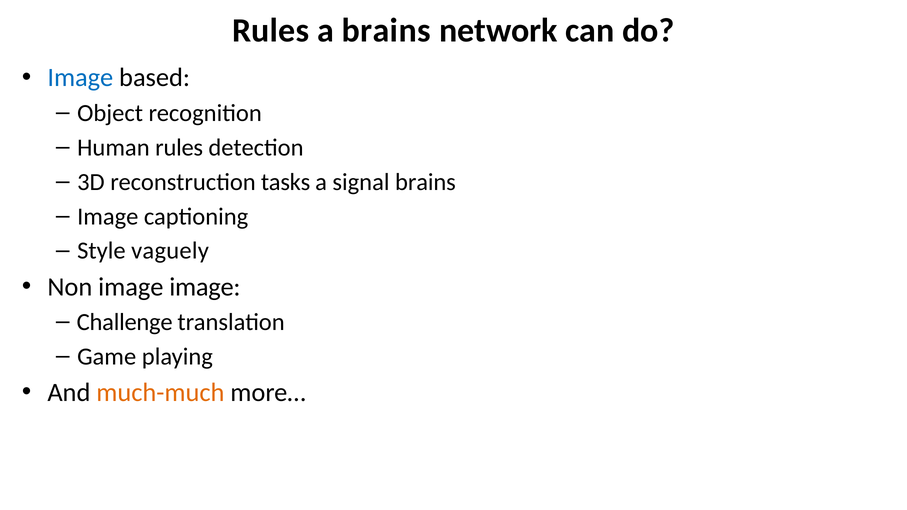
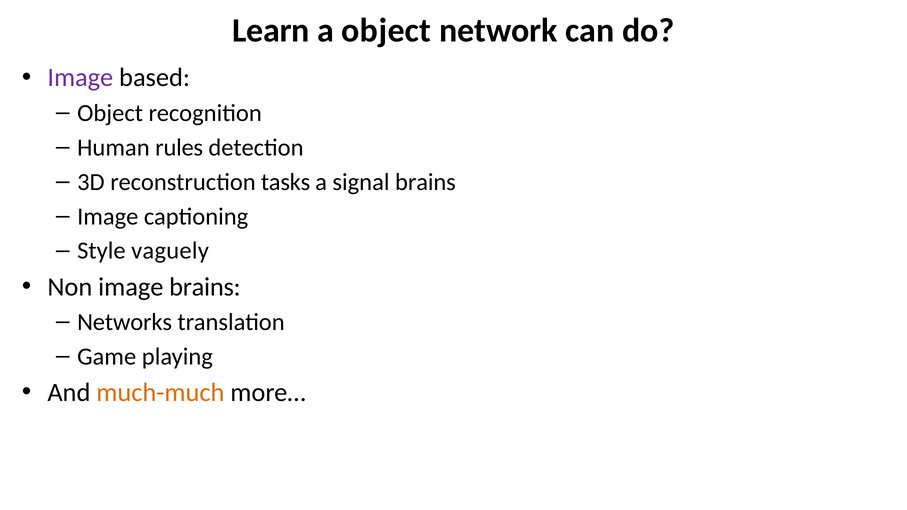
Rules: Rules -> Learn (271, 31)
a brains: brains -> object (386, 31)
Image colour: blue -> purple (80, 78)
image image: image -> brains (205, 287)
Challenge: Challenge -> Networks (125, 322)
